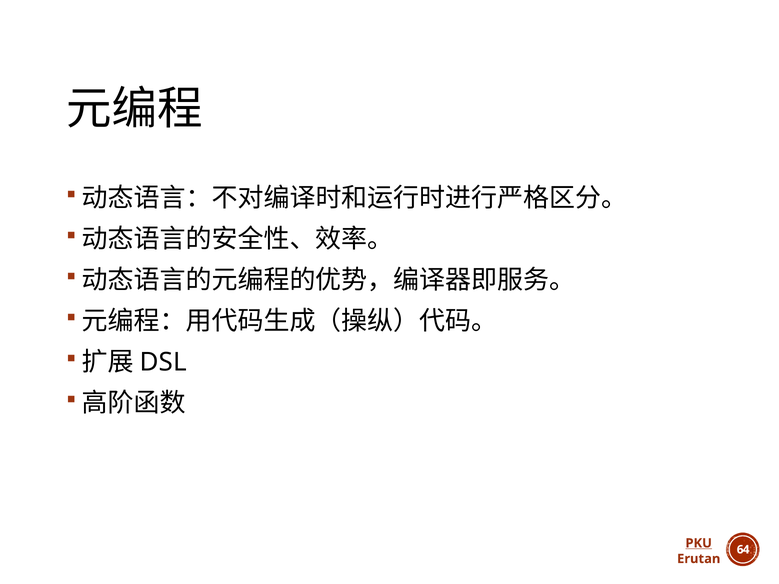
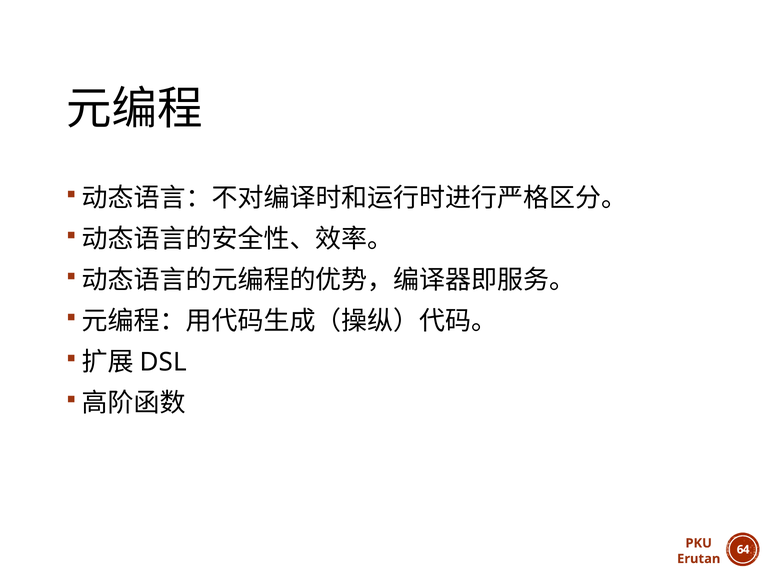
PKU underline: present -> none (699, 543)
